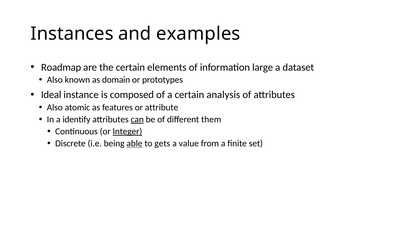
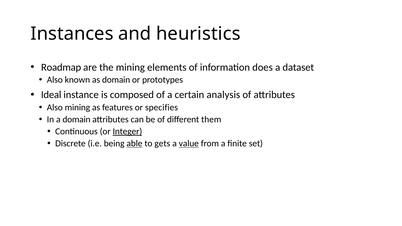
examples: examples -> heuristics (198, 34)
the certain: certain -> mining (130, 67)
large: large -> does (263, 67)
Also atomic: atomic -> mining (77, 107)
attribute: attribute -> specifies (162, 107)
a identify: identify -> domain (76, 120)
can underline: present -> none (137, 120)
value underline: none -> present (189, 144)
